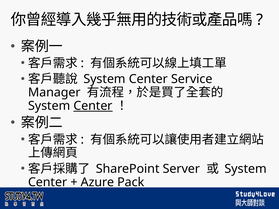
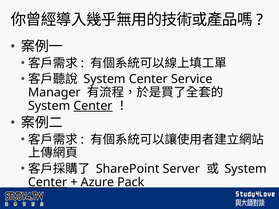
Center underline: none -> present (48, 182)
